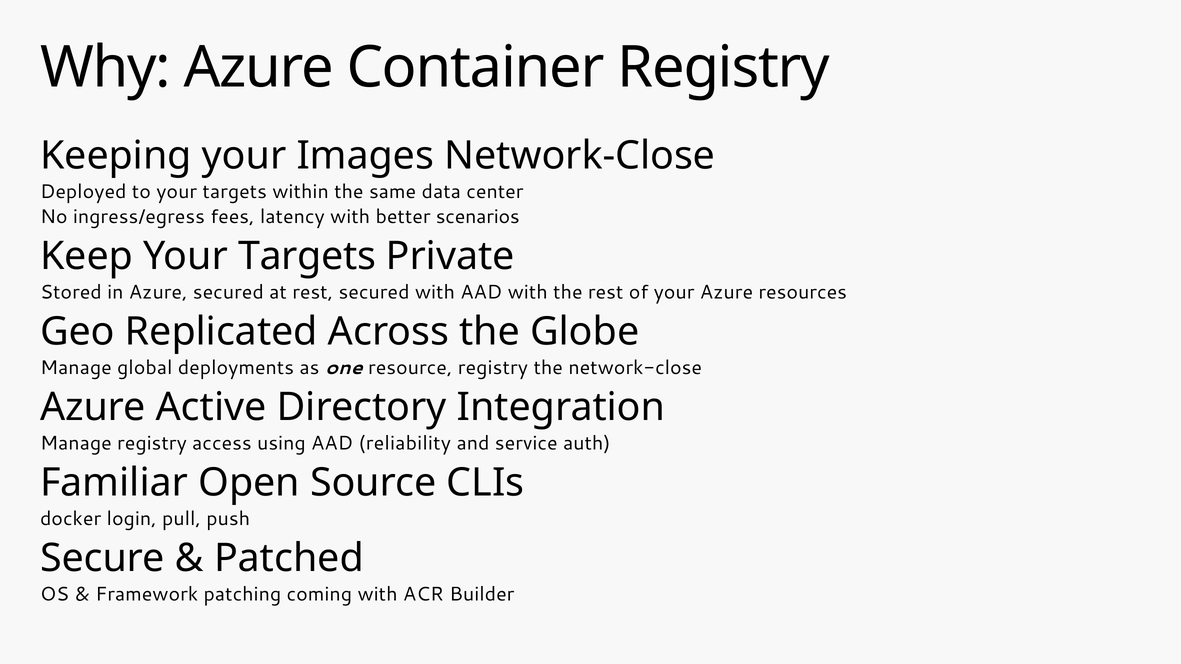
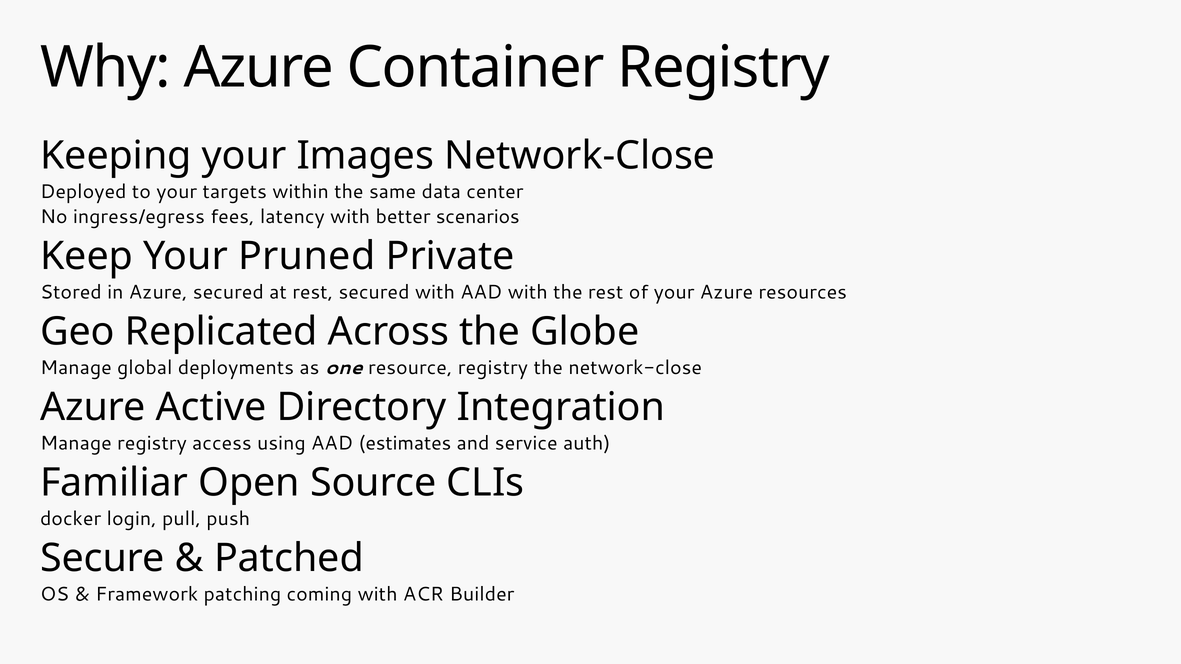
Keep Your Targets: Targets -> Pruned (307, 256)
reliability: reliability -> estimates (405, 443)
